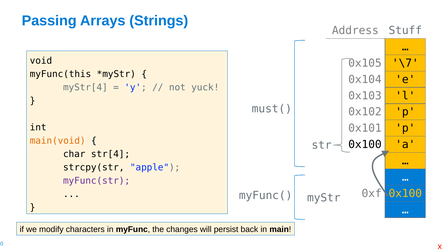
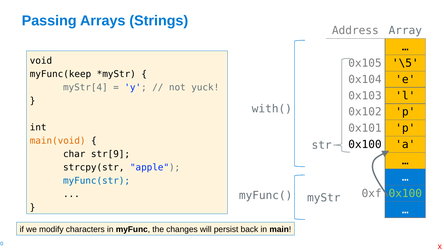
Stuff: Stuff -> Array (405, 31)
\7: \7 -> \5 (405, 63)
myFunc(this: myFunc(this -> myFunc(keep (60, 74)
must(: must( -> with( (272, 109)
str[4: str[4 -> str[9 (110, 154)
myFunc(str colour: purple -> blue (97, 181)
0x100 colour: yellow -> light green (405, 193)
